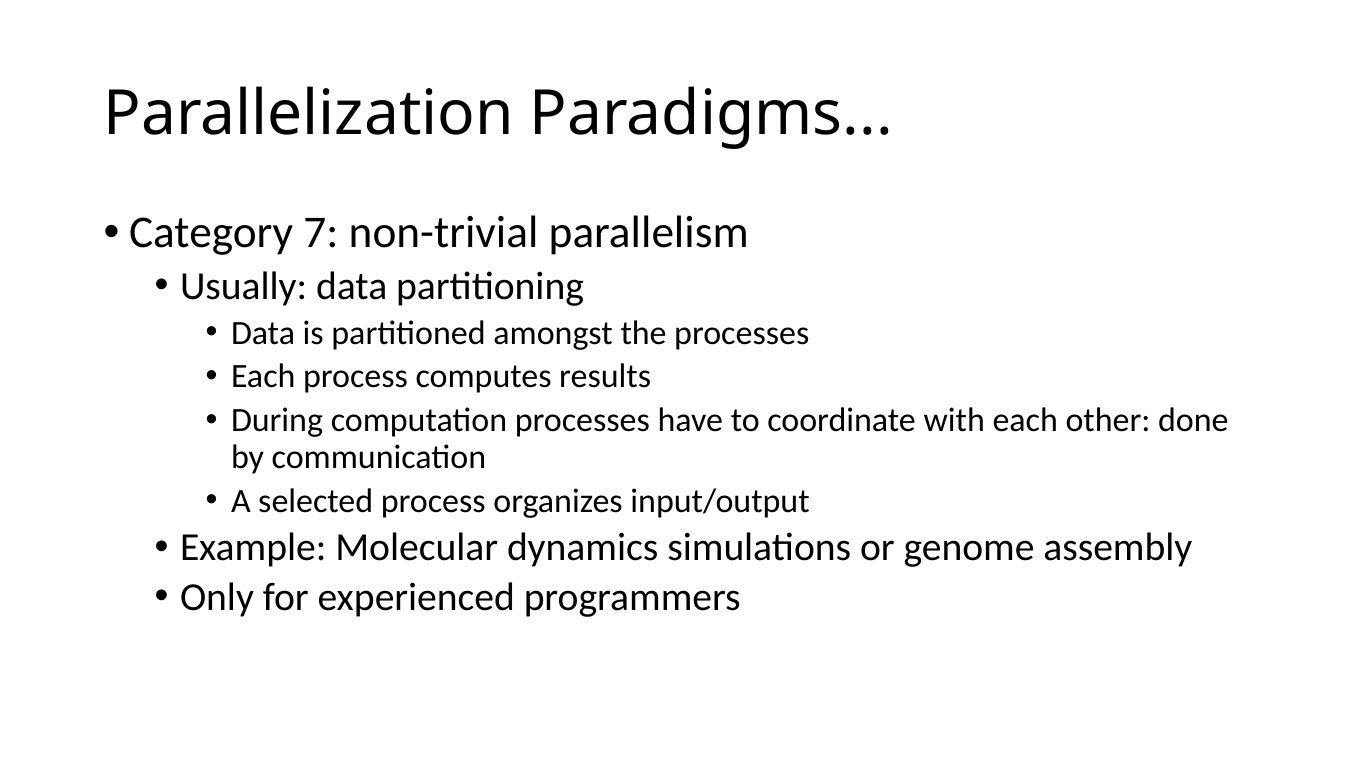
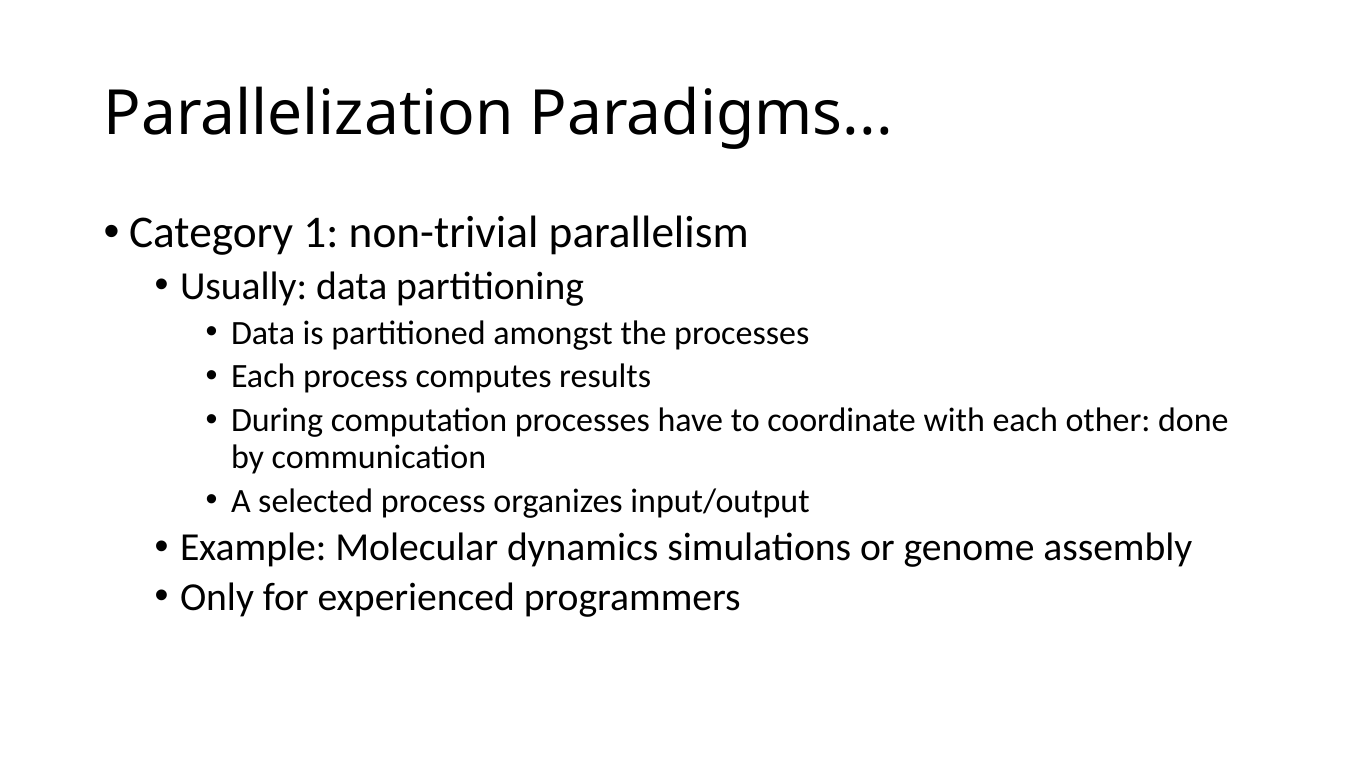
7: 7 -> 1 (321, 233)
